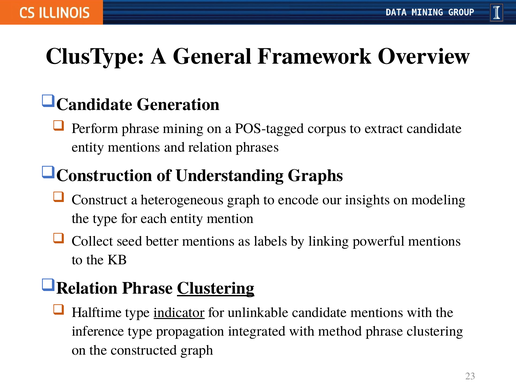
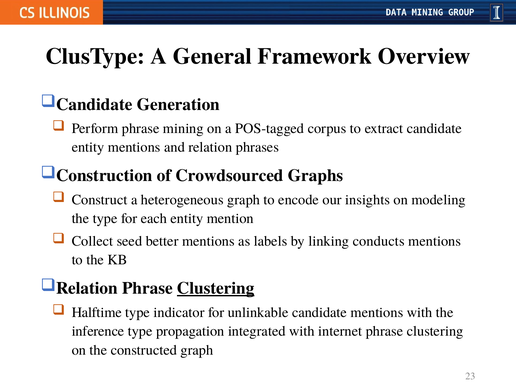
Understanding: Understanding -> Crowdsourced (229, 176)
powerful: powerful -> conducts (379, 241)
indicator underline: present -> none (179, 312)
method: method -> internet (340, 331)
